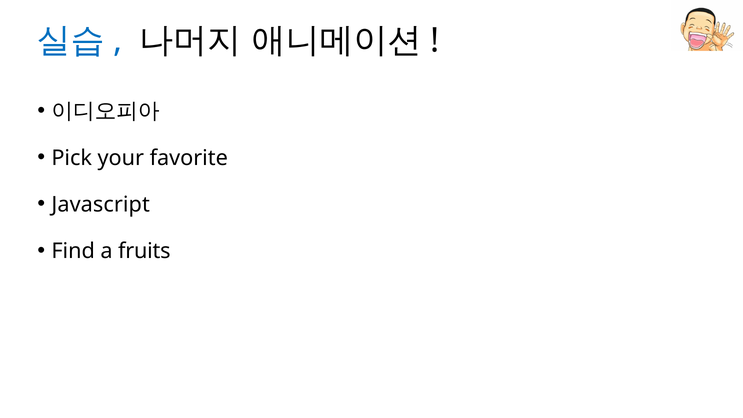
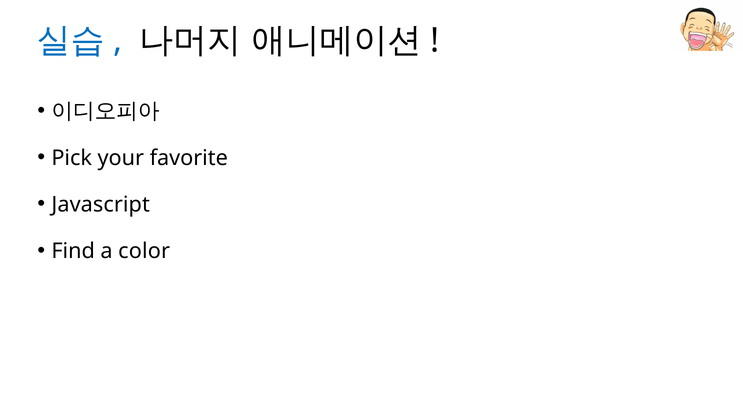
fruits: fruits -> color (144, 251)
